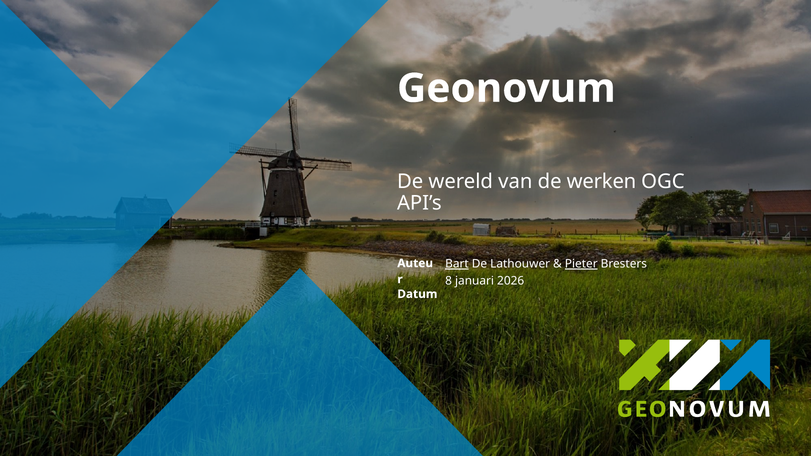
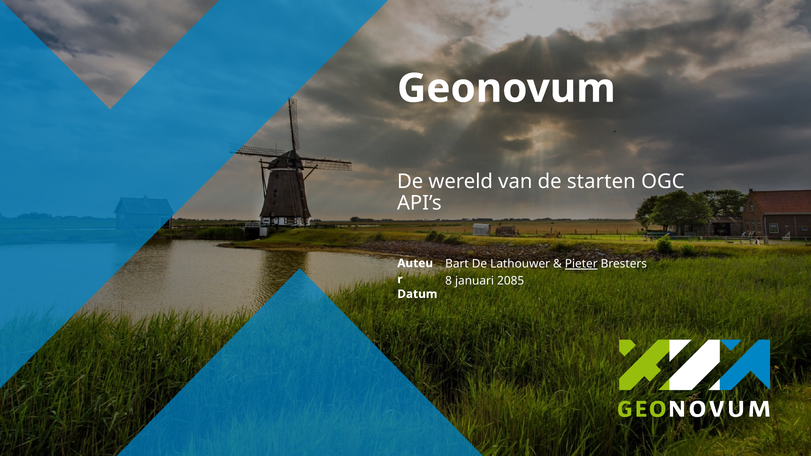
werken: werken -> starten (601, 181)
Bart underline: present -> none (457, 264)
2026: 2026 -> 2085 (511, 281)
